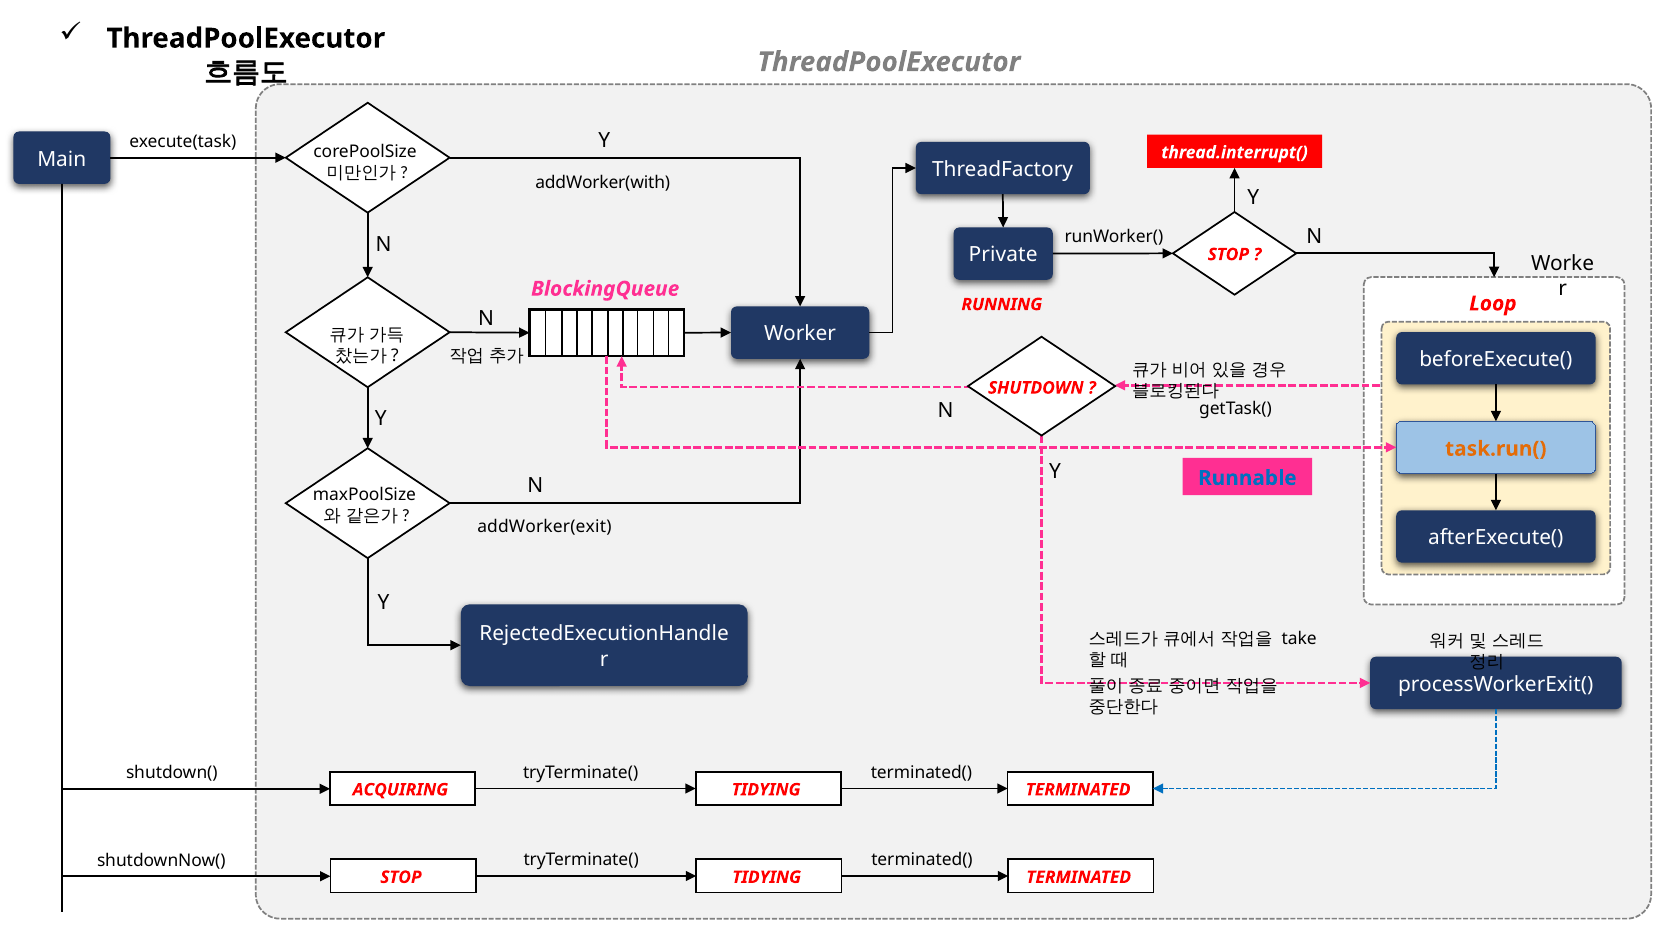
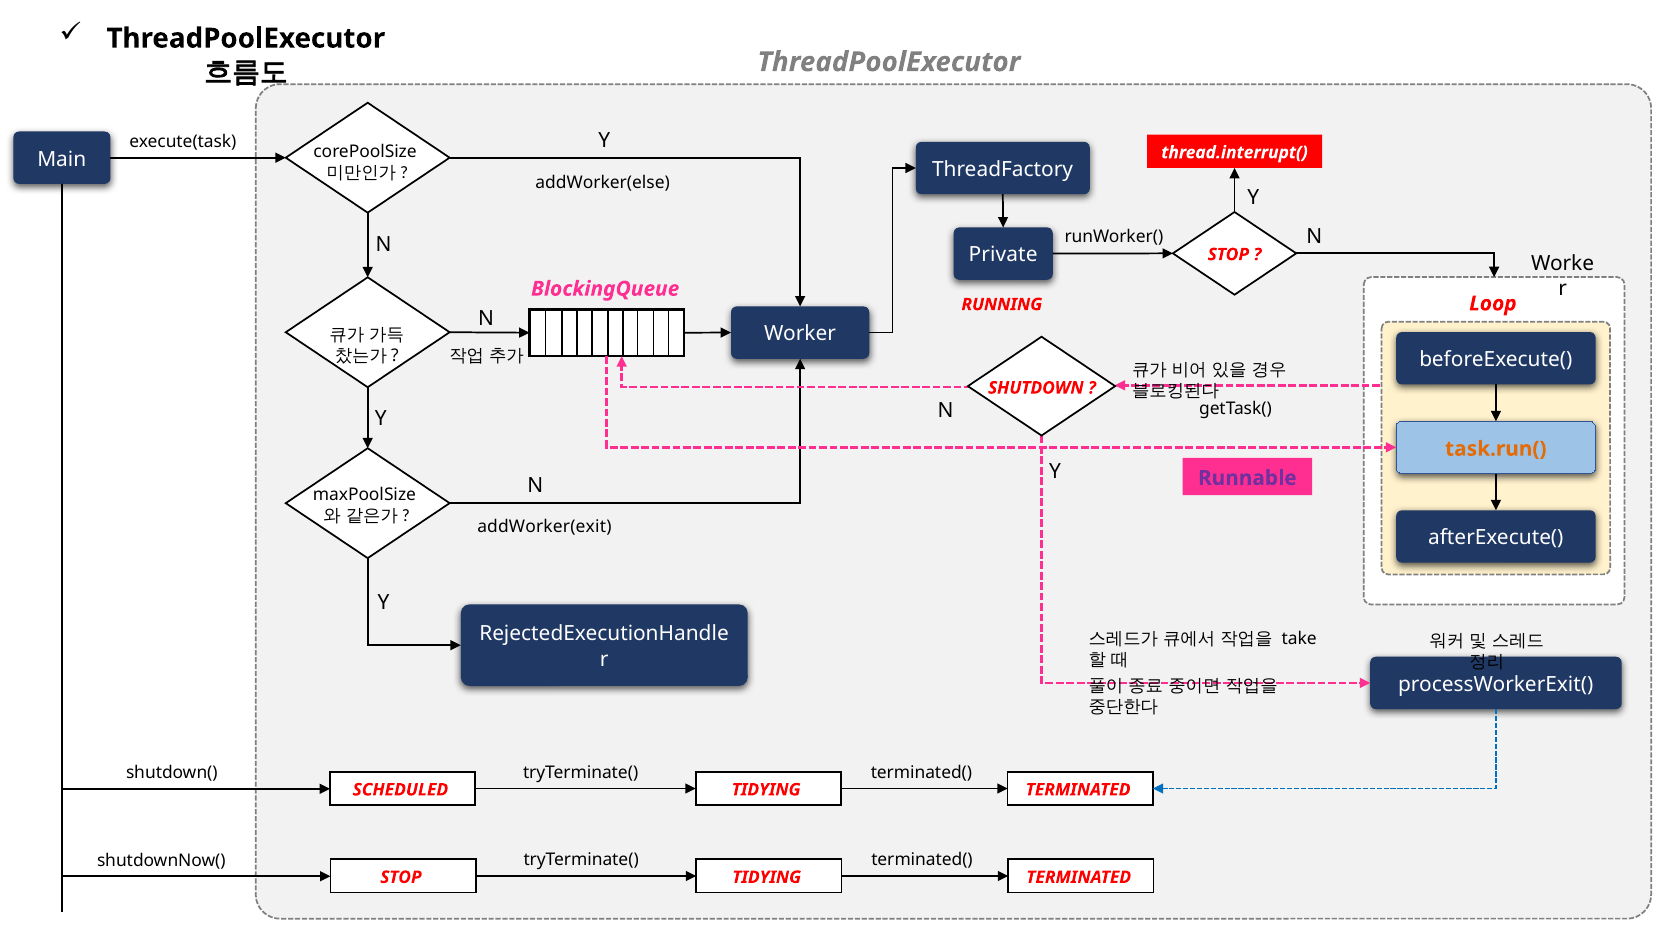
addWorker(with: addWorker(with -> addWorker(else (603, 183)
Runnable colour: blue -> purple (1247, 478)
ACQUIRING: ACQUIRING -> SCHEDULED (400, 789)
